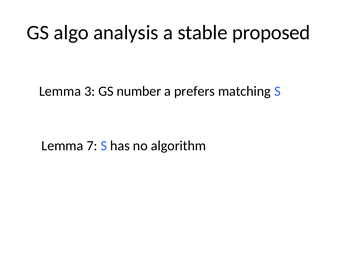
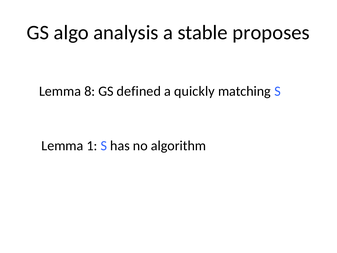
proposed: proposed -> proposes (271, 33)
3: 3 -> 8 (90, 91)
number: number -> defined (139, 91)
prefers: prefers -> quickly (194, 91)
7: 7 -> 1 (92, 146)
